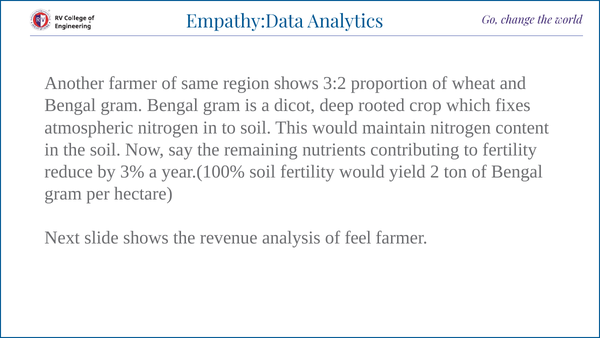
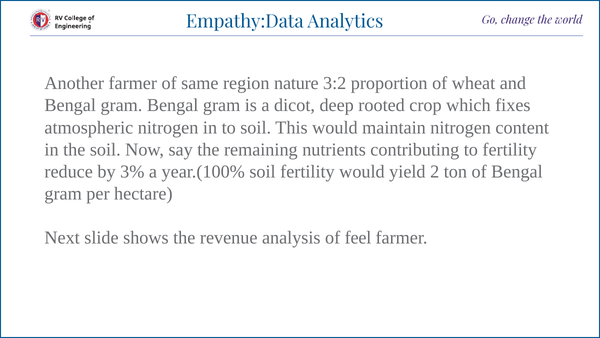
region shows: shows -> nature (296, 83)
